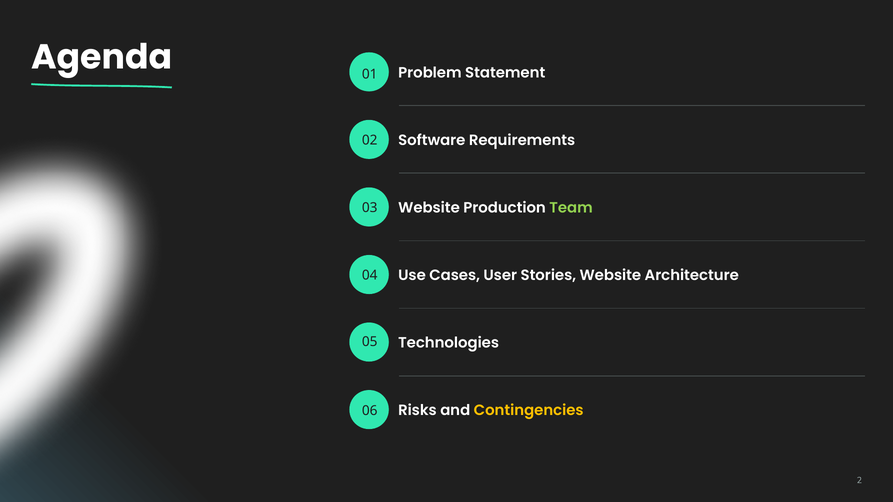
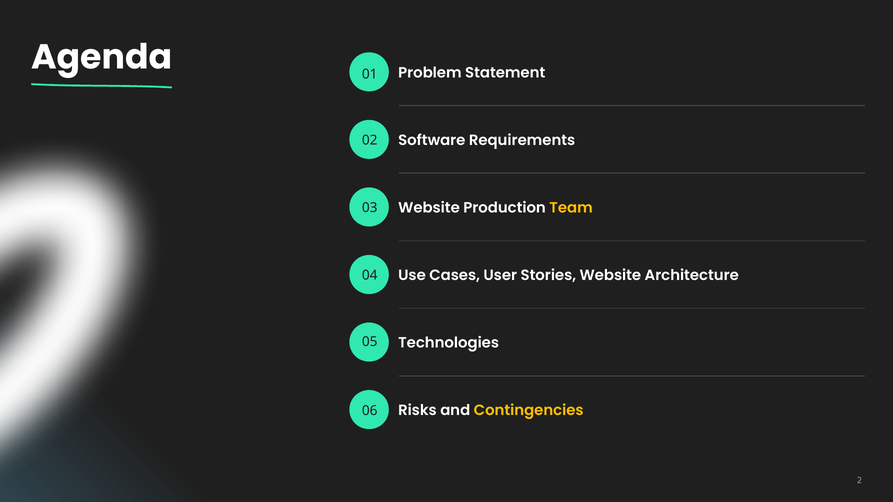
Team colour: light green -> yellow (571, 208)
